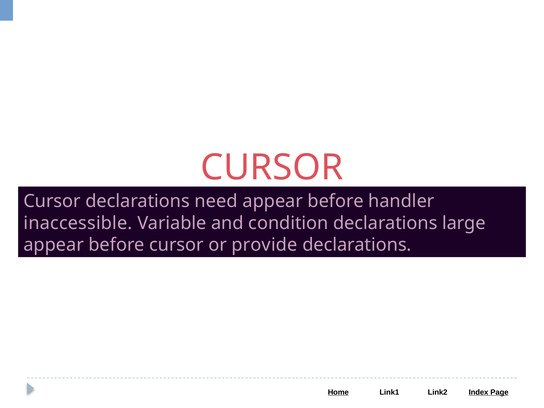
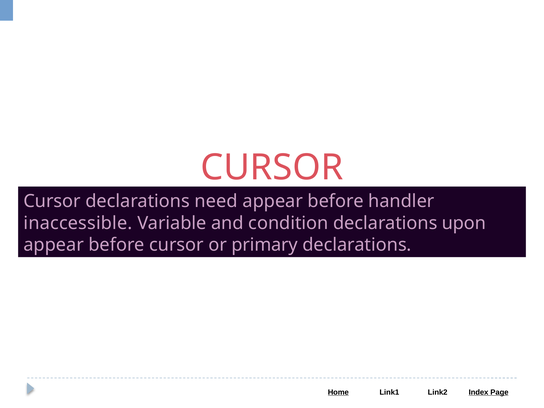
large: large -> upon (464, 223)
provide: provide -> primary (265, 245)
